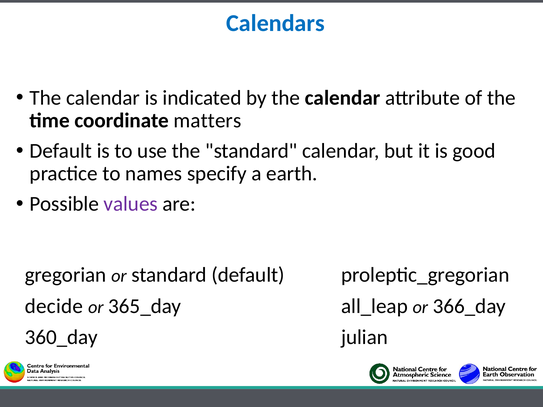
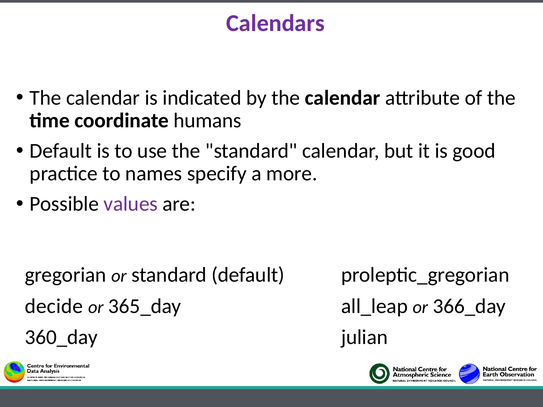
Calendars colour: blue -> purple (275, 23)
matters: matters -> humans (208, 121)
earth: earth -> more (292, 174)
